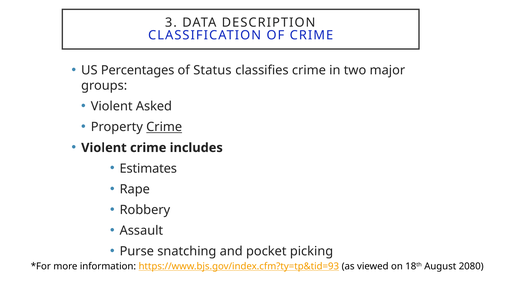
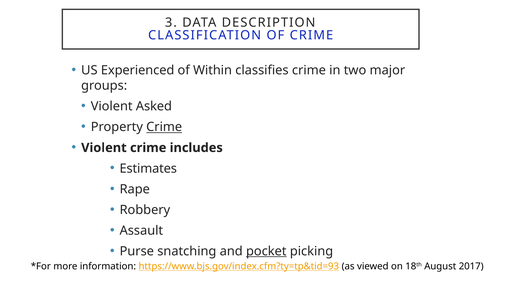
Percentages: Percentages -> Experienced (138, 70)
Status: Status -> Within (213, 70)
pocket underline: none -> present (266, 252)
2080: 2080 -> 2017 (471, 267)
